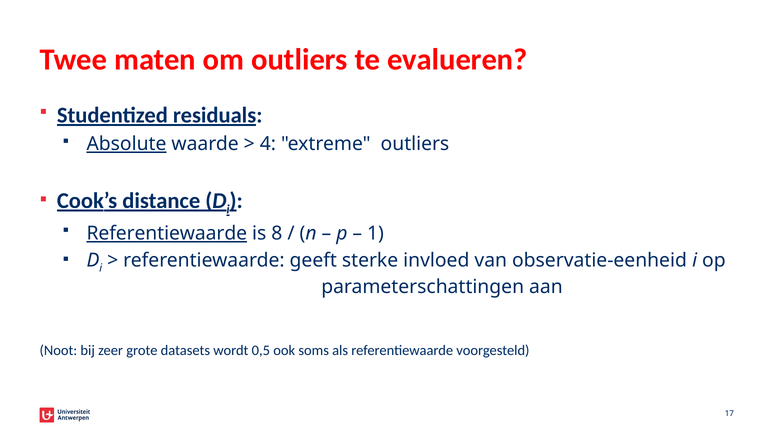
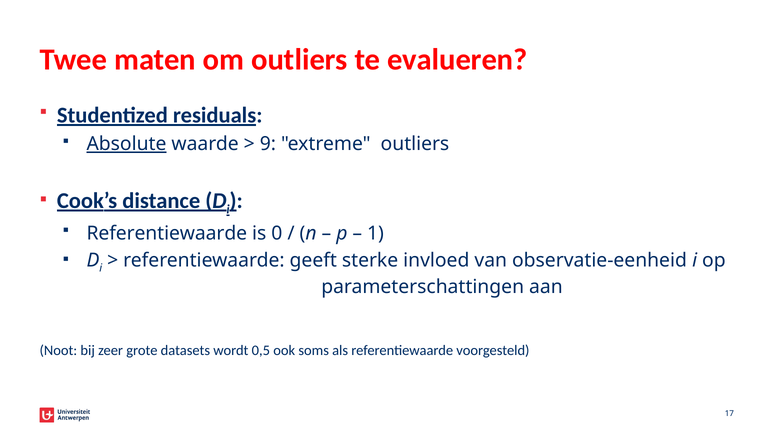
4: 4 -> 9 (268, 144)
Referentiewaarde underline: present -> none (167, 233)
8: 8 -> 0 (277, 233)
